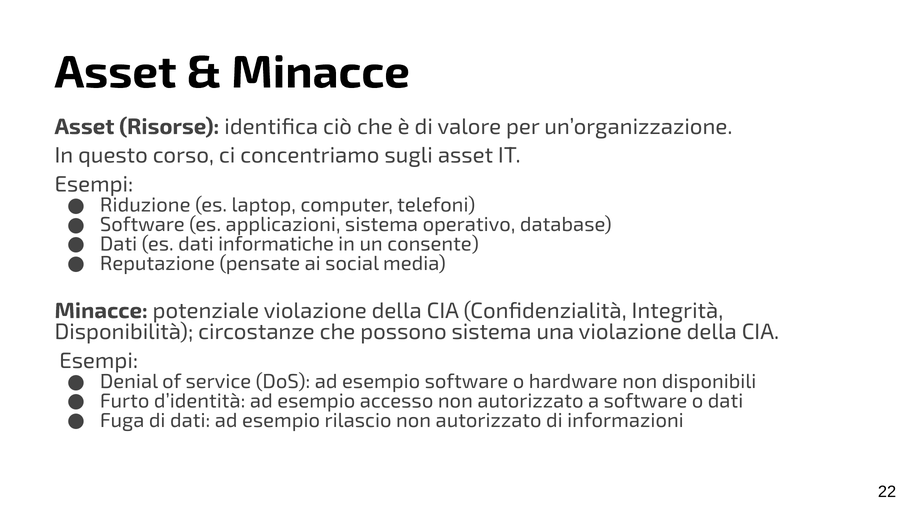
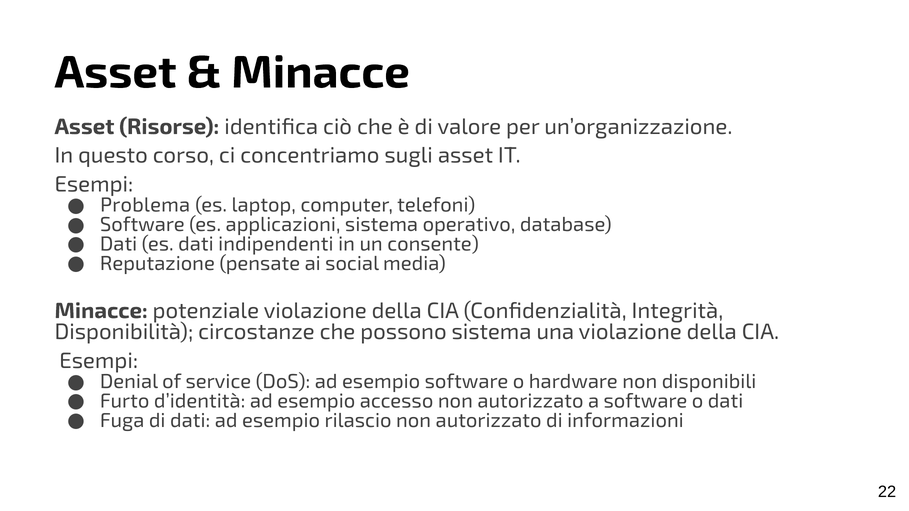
Riduzione: Riduzione -> Problema (145, 205)
informatiche: informatiche -> indipendenti (276, 244)
